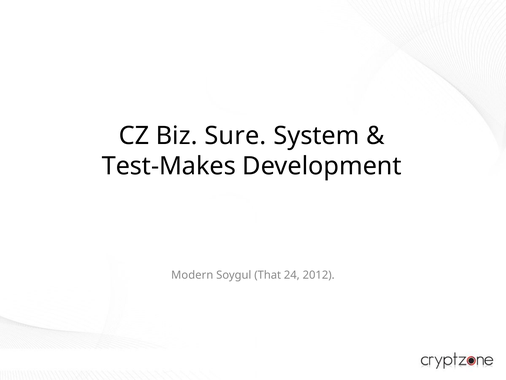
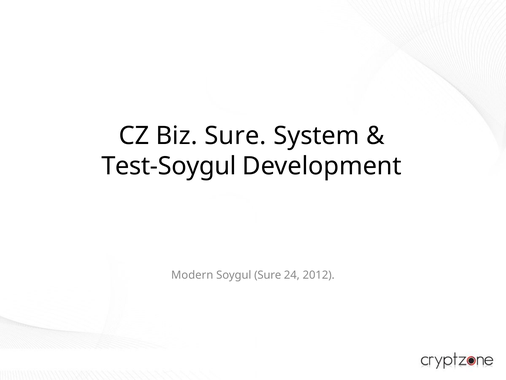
Test-Makes: Test-Makes -> Test-Soygul (169, 166)
Soygul That: That -> Sure (268, 275)
